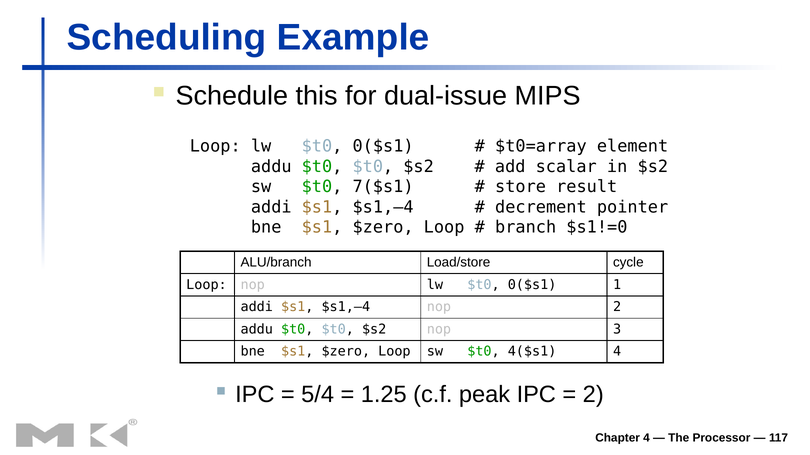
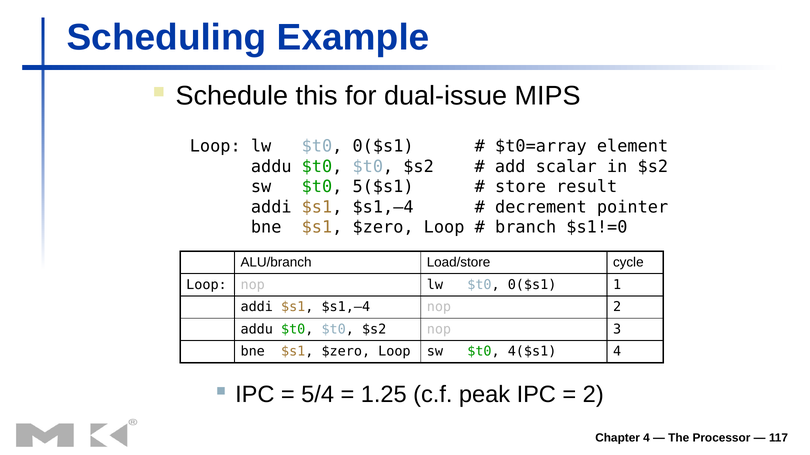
7($s1: 7($s1 -> 5($s1 (383, 187)
